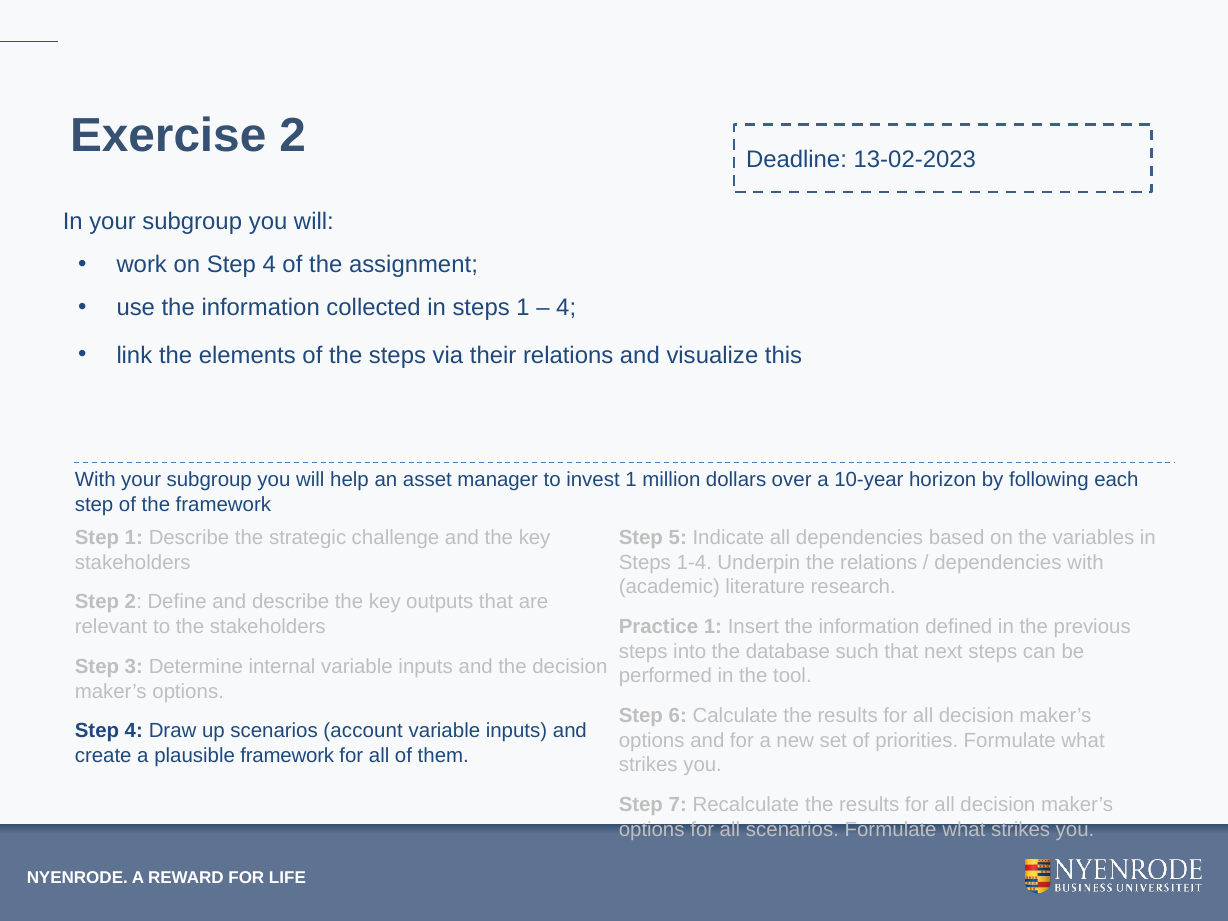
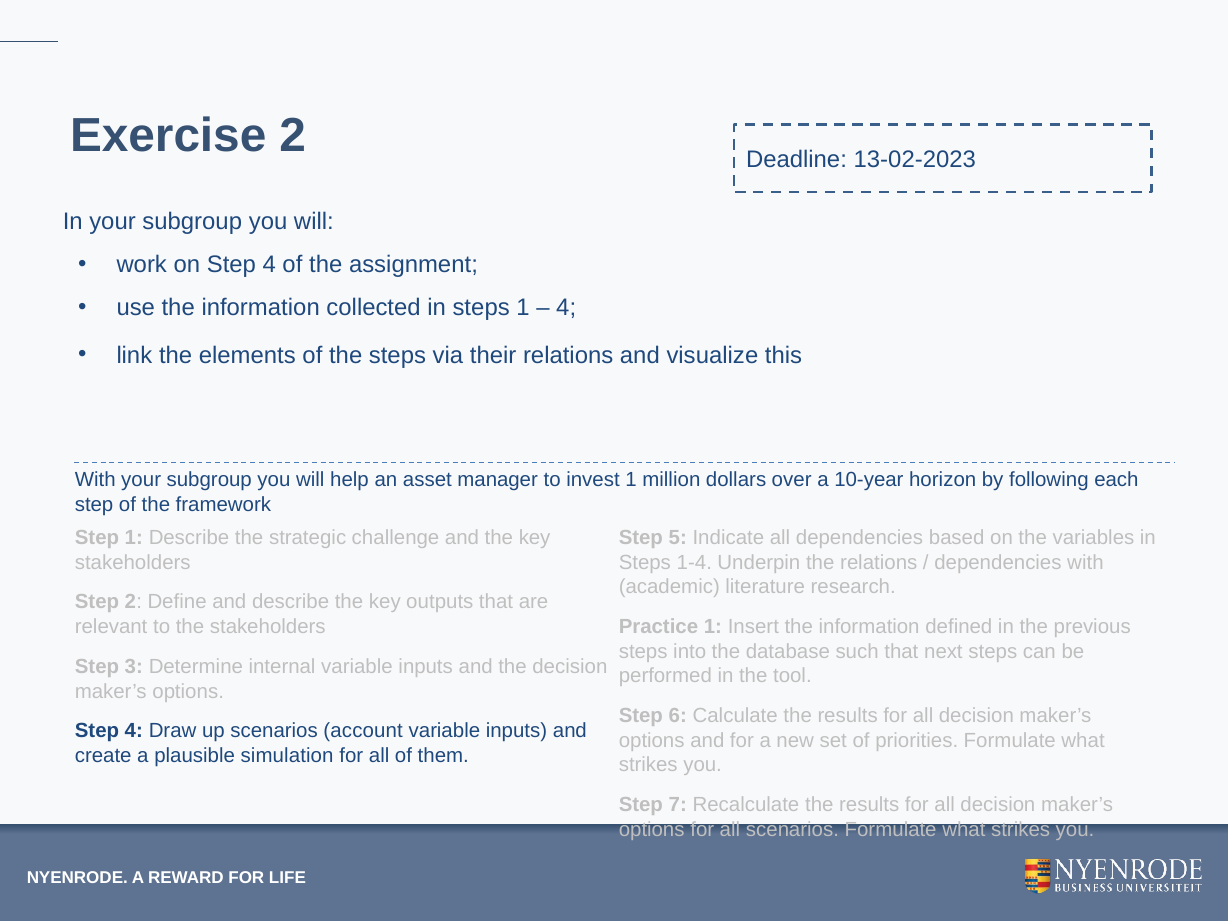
plausible framework: framework -> simulation (287, 756)
